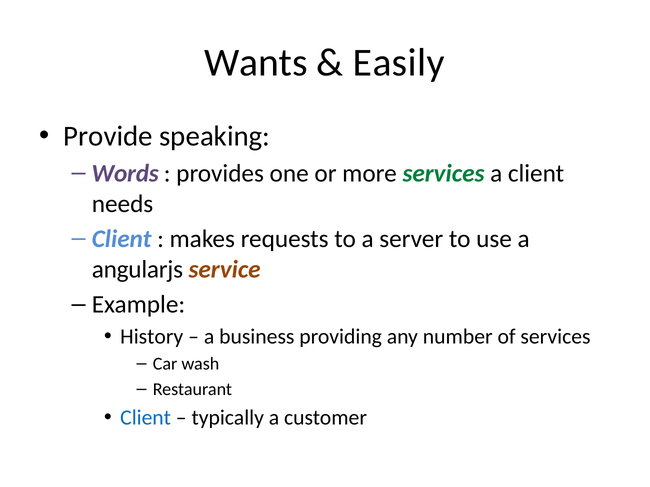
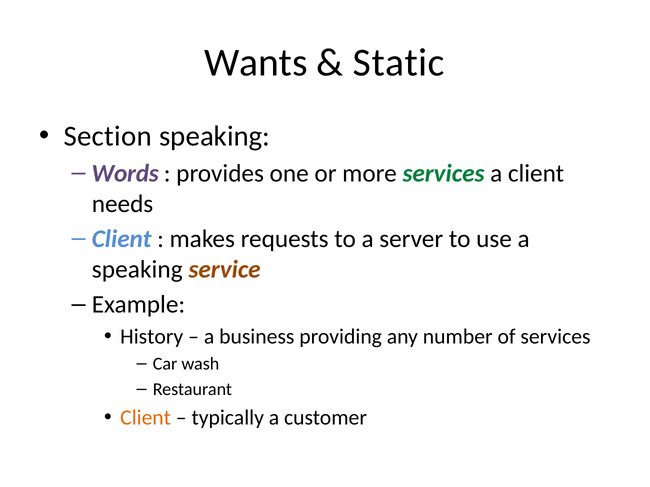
Easily: Easily -> Static (399, 63)
Provide: Provide -> Section (108, 136)
angularjs: angularjs -> speaking (137, 270)
Client colour: blue -> orange (146, 418)
